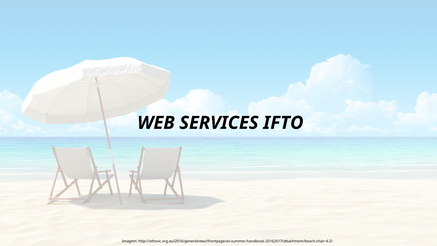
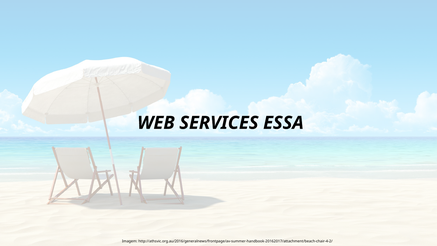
IFTO: IFTO -> ESSA (283, 123)
